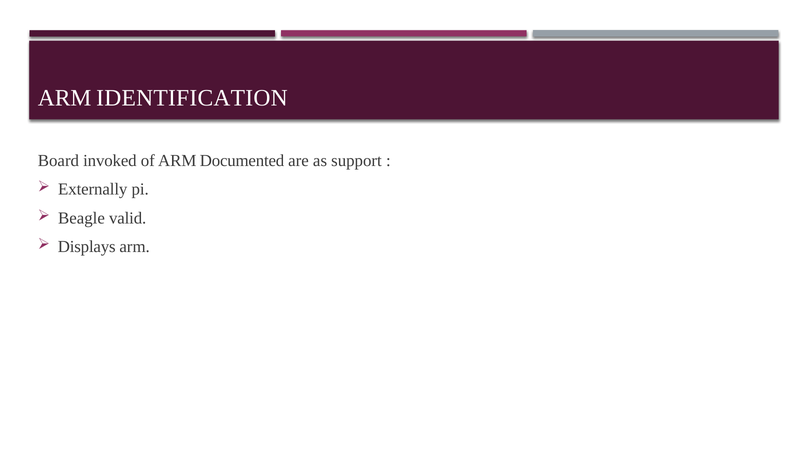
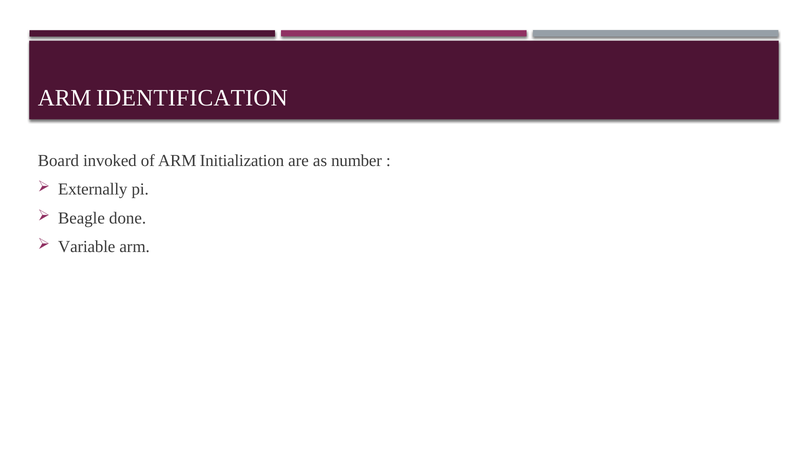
Documented: Documented -> Initialization (242, 161)
support: support -> number (357, 161)
valid: valid -> done (128, 218)
Displays: Displays -> Variable (87, 247)
